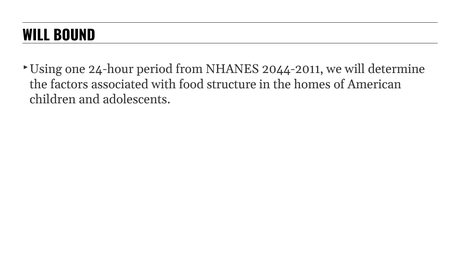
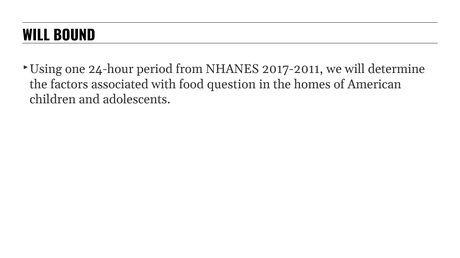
2044-2011: 2044-2011 -> 2017-2011 (293, 69)
structure: structure -> question (231, 84)
